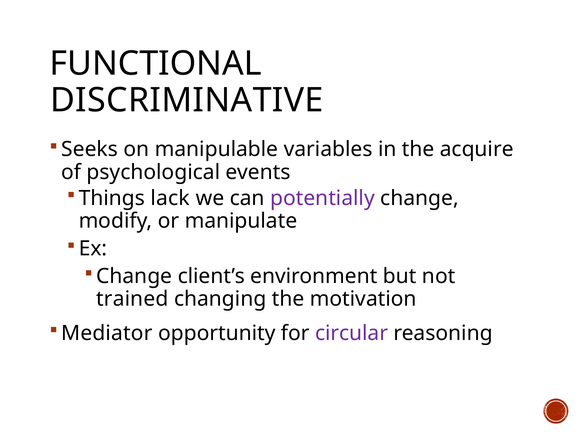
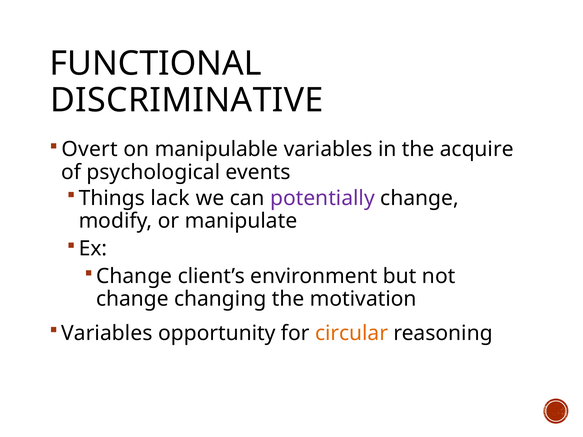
Seeks: Seeks -> Overt (90, 149)
trained: trained -> change (132, 299)
Mediator: Mediator -> Variables (107, 333)
circular colour: purple -> orange (352, 333)
